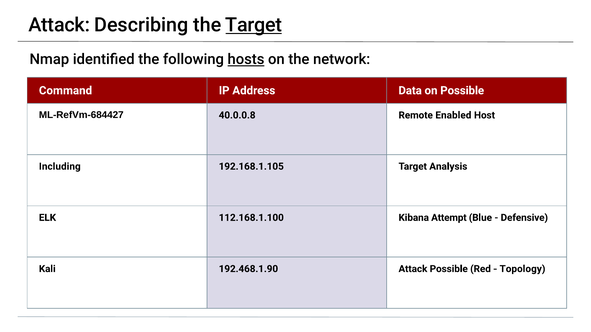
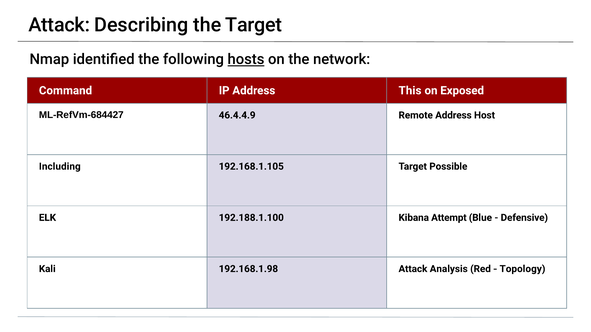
Target underline: present -> none (254, 25)
Data: Data -> This (410, 91)
on Possible: Possible -> Exposed (462, 91)
40.0.0.8: 40.0.0.8 -> 46.4.4.9 (237, 115)
Remote Enabled: Enabled -> Address (453, 115)
Analysis: Analysis -> Possible (448, 167)
112.168.1.100: 112.168.1.100 -> 192.188.1.100 (251, 218)
192.468.1.90: 192.468.1.90 -> 192.168.1.98 (248, 269)
Attack Possible: Possible -> Analysis (449, 269)
